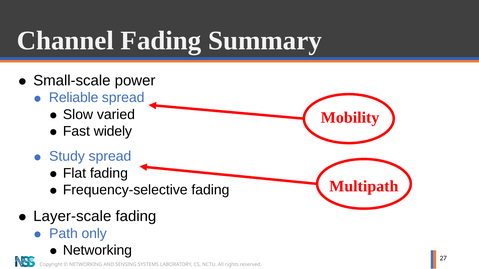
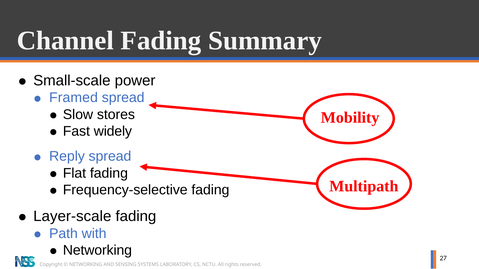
Reliable: Reliable -> Framed (74, 98)
varied: varied -> stores (116, 115)
Study: Study -> Reply (67, 157)
only: only -> with (94, 234)
